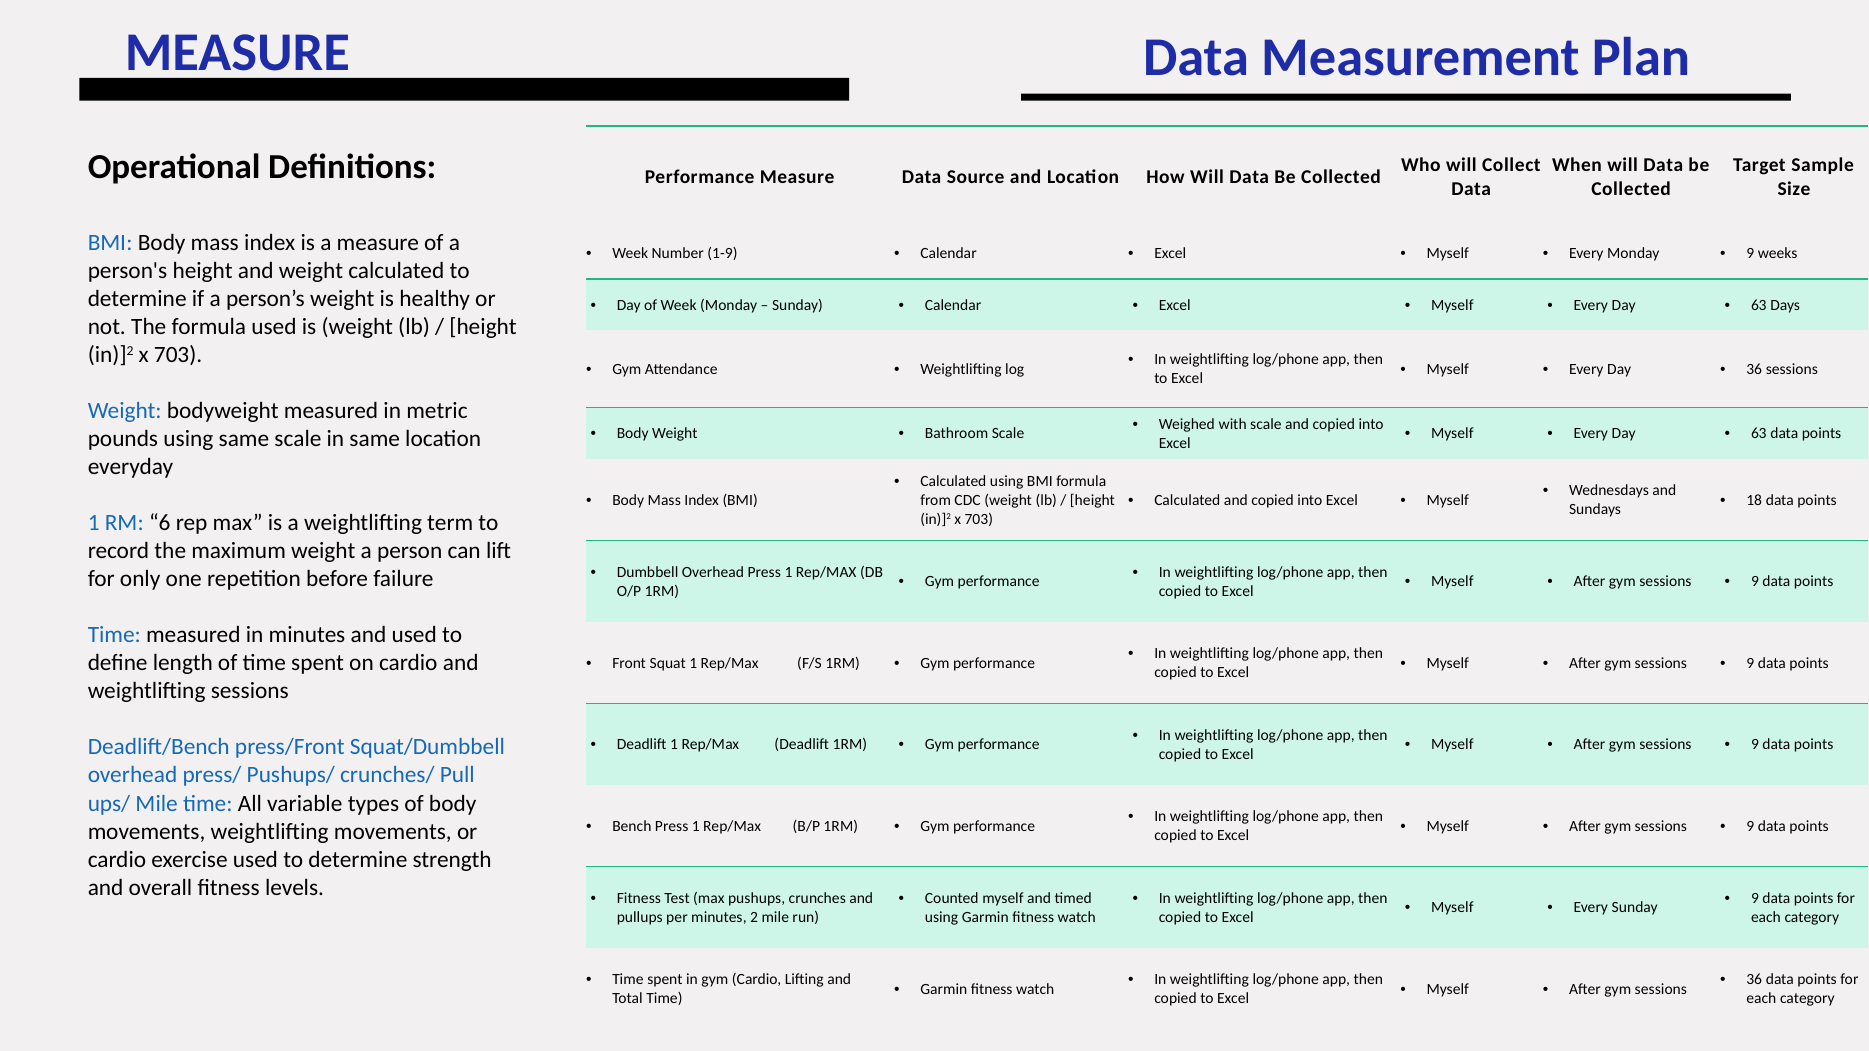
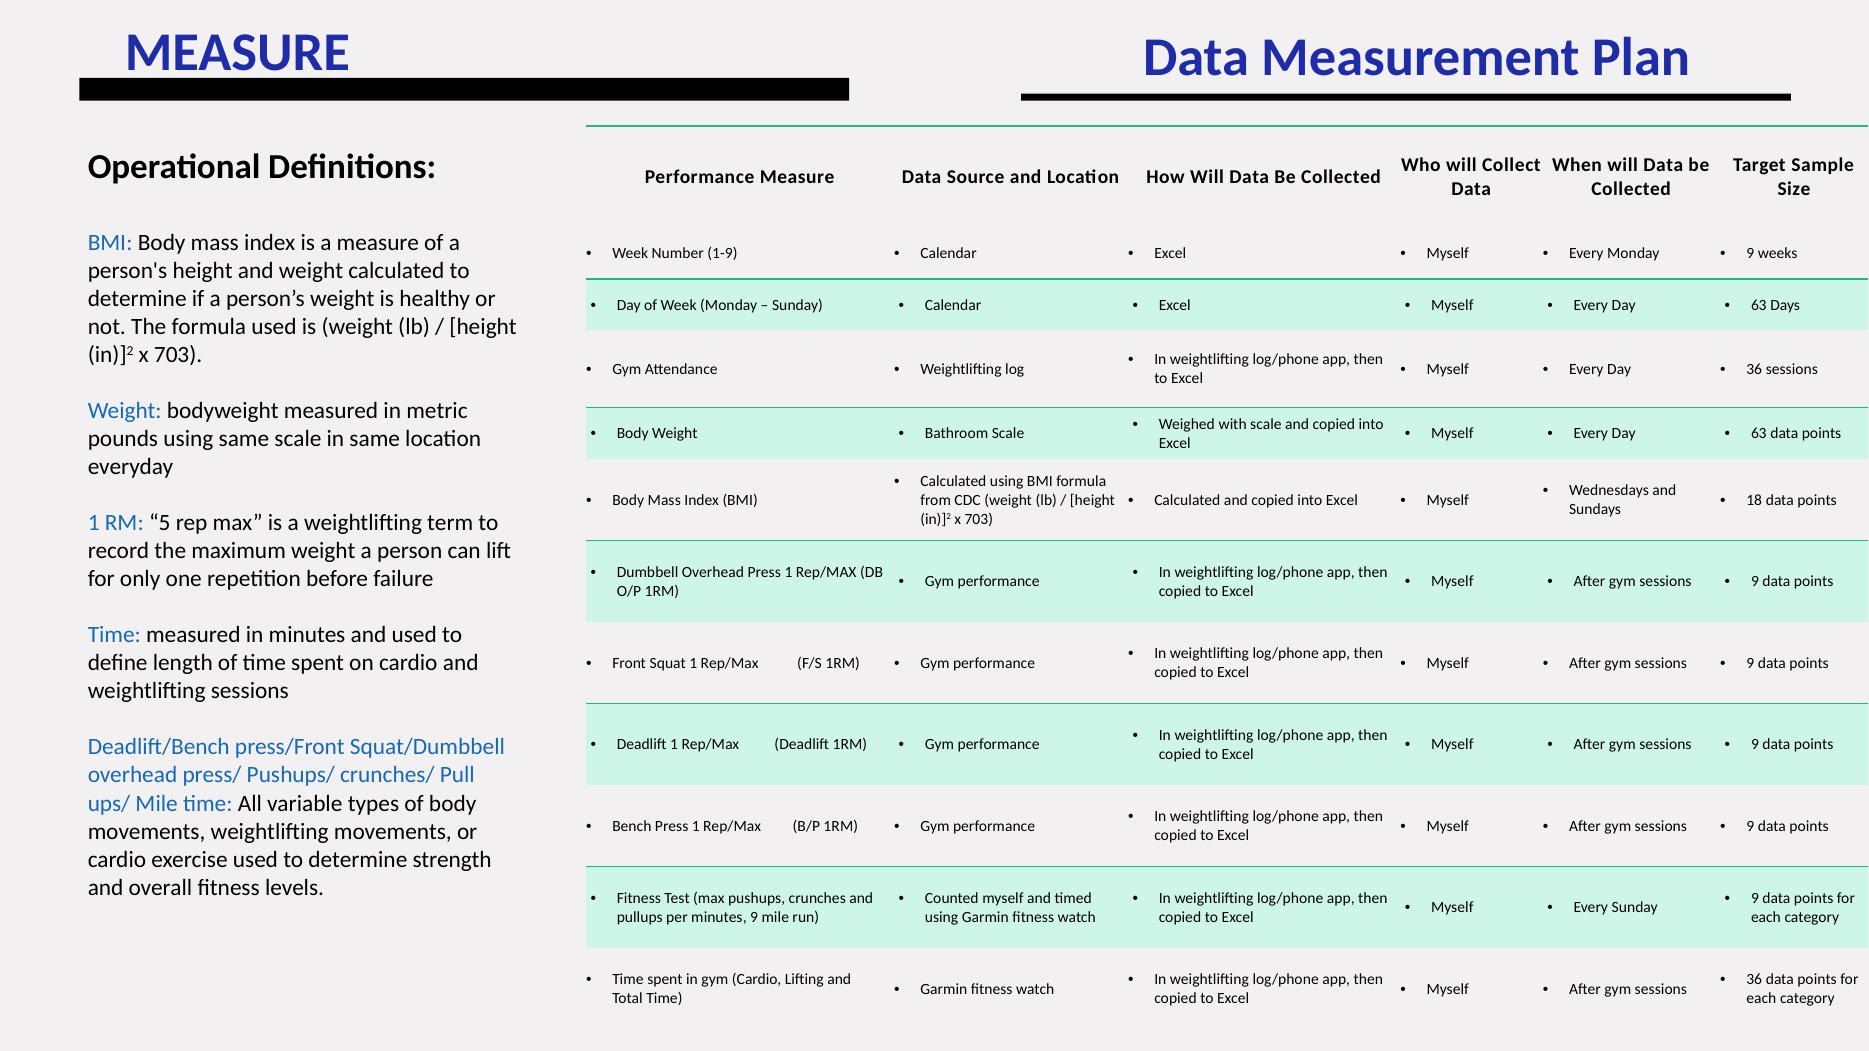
6: 6 -> 5 (160, 523)
minutes 2: 2 -> 9 (754, 917)
